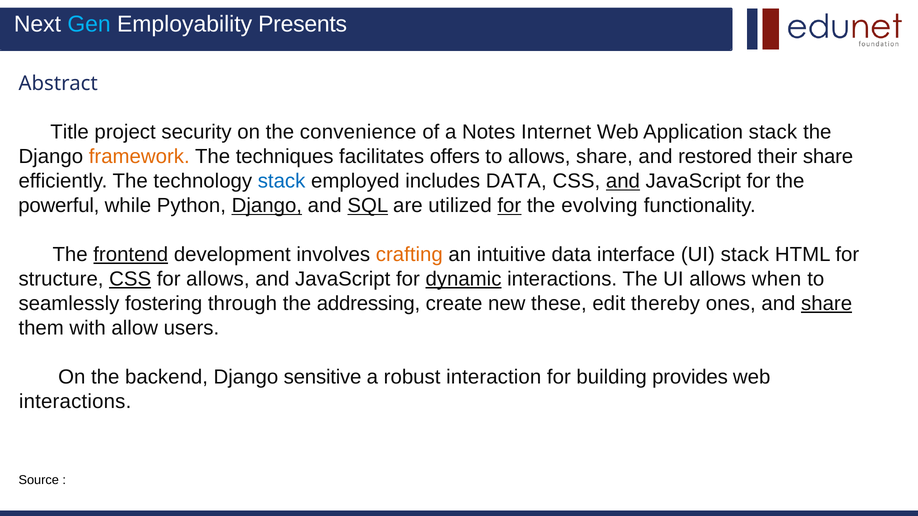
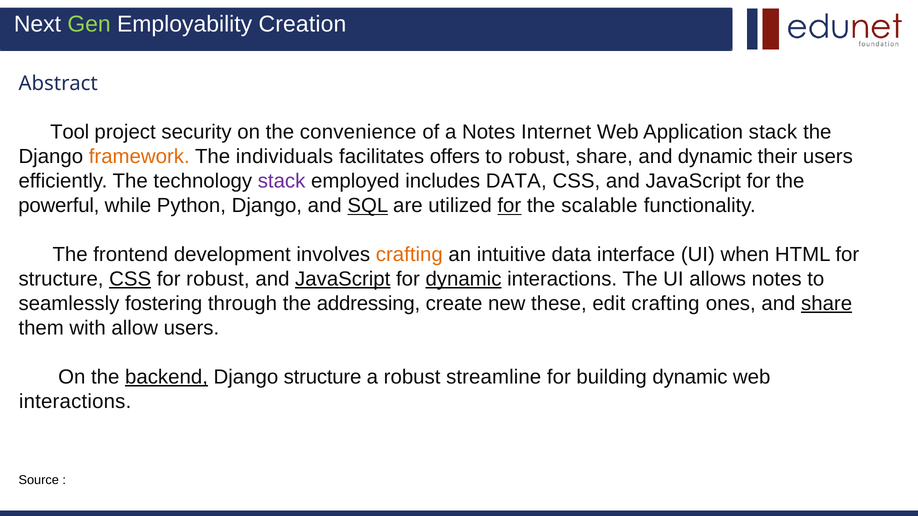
Gen colour: light blue -> light green (89, 24)
Presents: Presents -> Creation (302, 24)
Title: Title -> Tool (70, 132)
techniques: techniques -> individuals (285, 157)
to allows: allows -> robust (539, 157)
and restored: restored -> dynamic (715, 157)
their share: share -> users (828, 157)
stack colour: blue -> purple (282, 181)
and underline: present -> none (623, 181)
Django underline: present -> none (267, 206)
evolving: evolving -> scalable (599, 206)
frontend underline: present -> none (131, 255)
UI stack: stack -> when (745, 255)
for allows: allows -> robust (218, 279)
JavaScript underline: none -> present (343, 279)
allows when: when -> notes (777, 279)
edit thereby: thereby -> crafting (665, 304)
backend underline: none -> present (166, 377)
Django sensitive: sensitive -> structure (323, 377)
interaction: interaction -> streamline (494, 377)
building provides: provides -> dynamic (690, 377)
